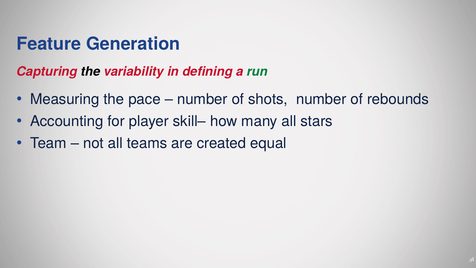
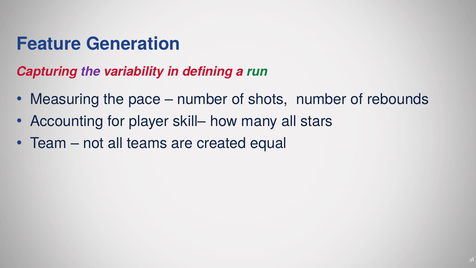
the colour: black -> purple (91, 72)
